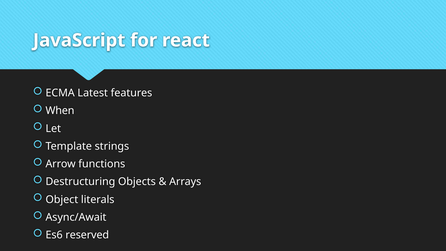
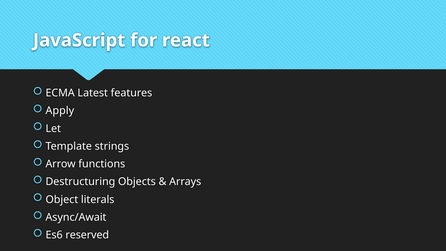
When: When -> Apply (60, 111)
